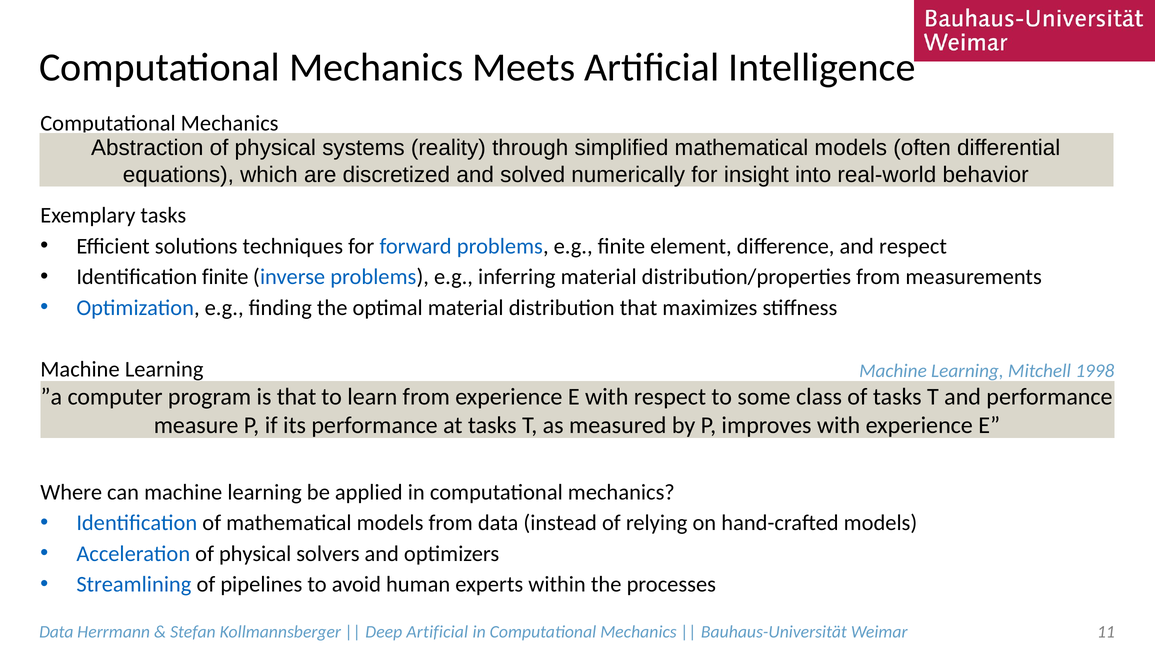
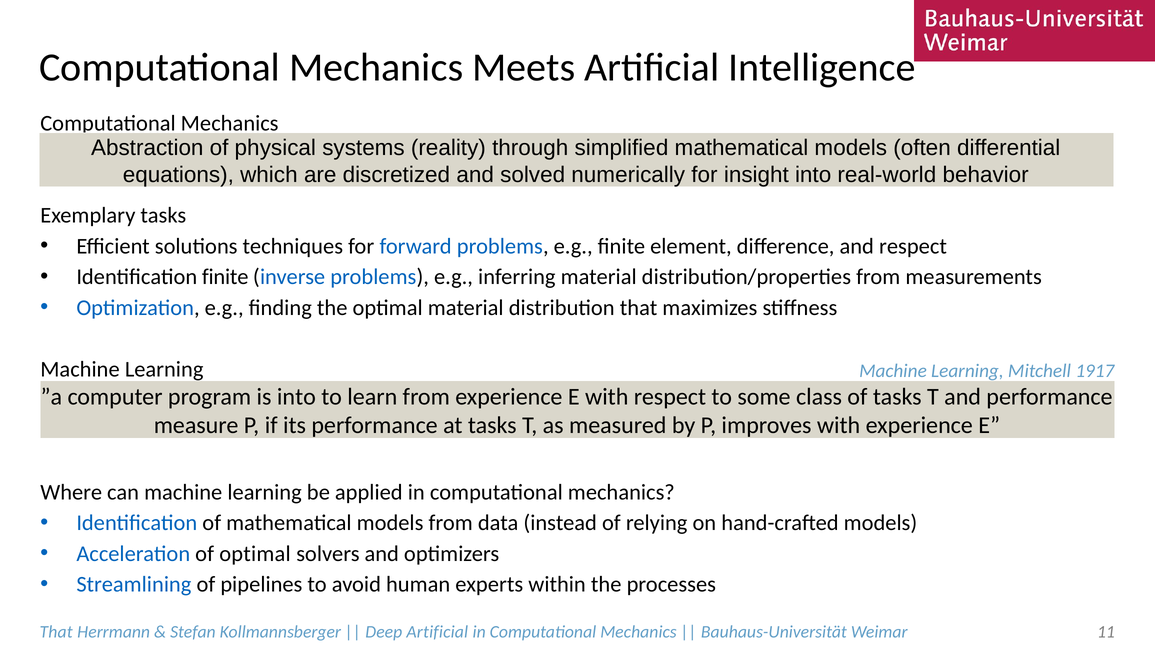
1998: 1998 -> 1917 (1095, 371)
is that: that -> into (296, 396)
Acceleration of physical: physical -> optimal (255, 553)
Data: Data -> That (56, 631)
